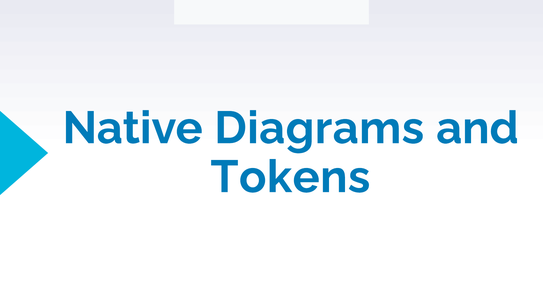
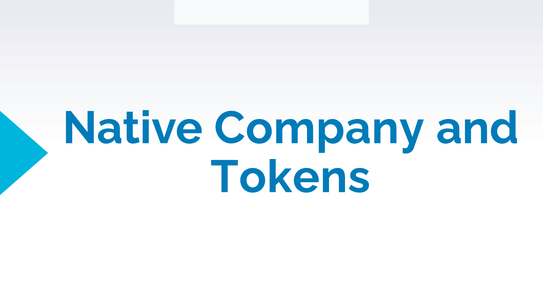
Diagrams: Diagrams -> Company (319, 128)
